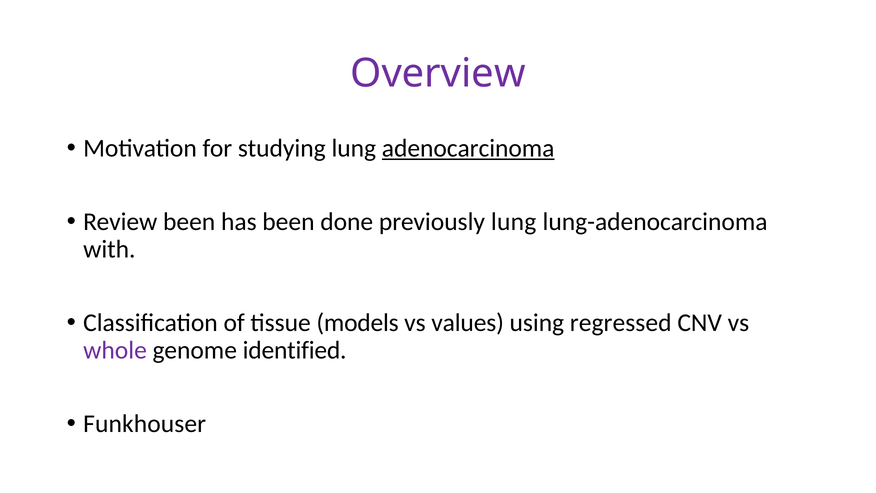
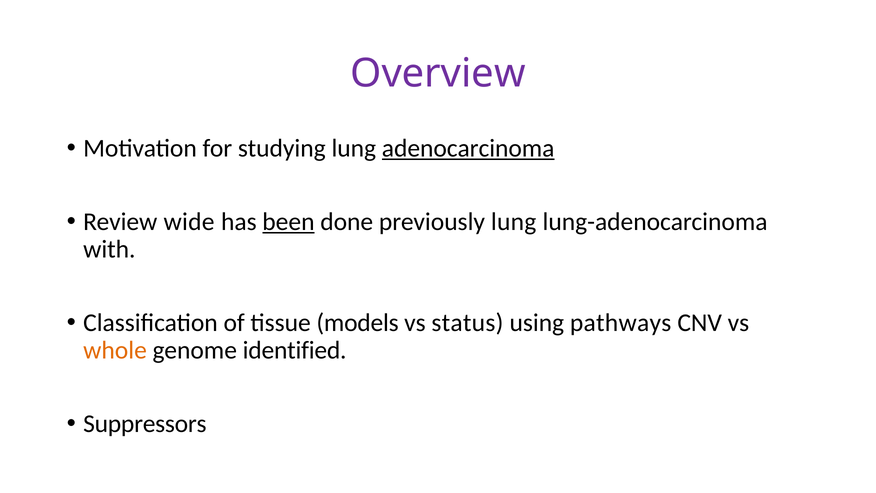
Review been: been -> wide (189, 222)
been underline: none -> present (288, 222)
values: values -> status (467, 323)
regressed: regressed -> pathways (621, 323)
whole colour: purple -> orange (115, 350)
Funkhouser: Funkhouser -> Suppressors (145, 424)
